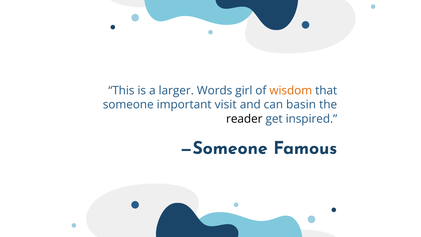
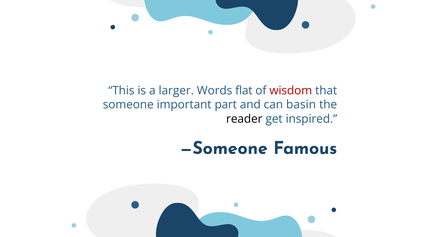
girl: girl -> flat (244, 91)
wisdom colour: orange -> red (291, 91)
visit: visit -> part (226, 105)
